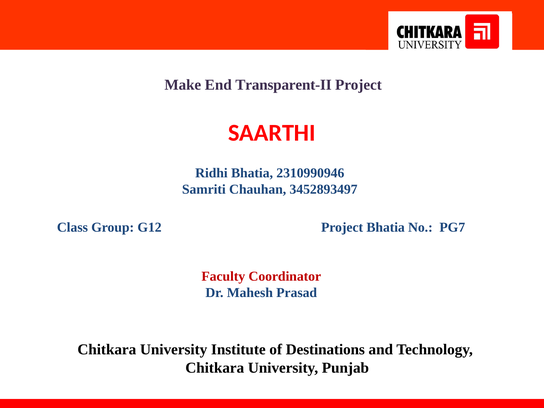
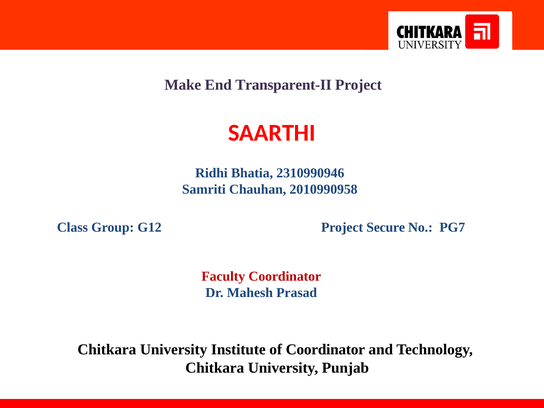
3452893497: 3452893497 -> 2010990958 (324, 189)
Project Bhatia: Bhatia -> Secure (386, 227)
of Destinations: Destinations -> Coordinator (325, 350)
